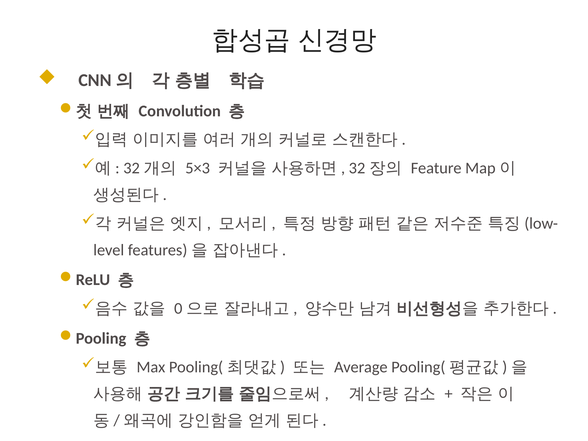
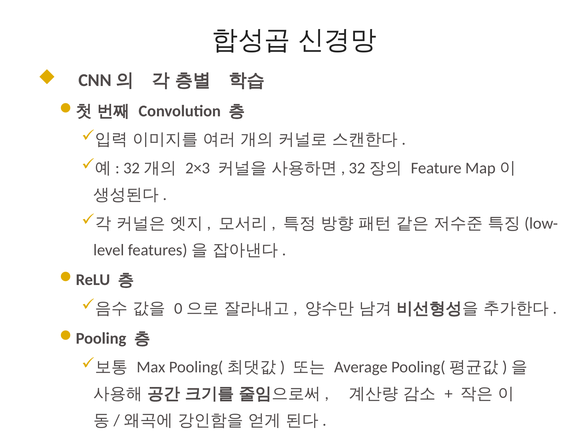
5×3: 5×3 -> 2×3 (198, 168)
